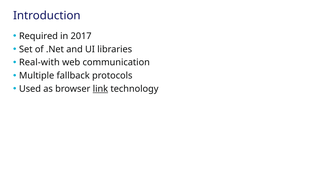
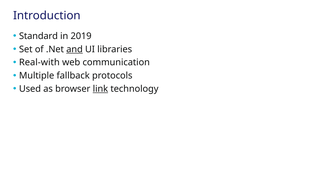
Required: Required -> Standard (38, 36)
2017: 2017 -> 2019 (81, 36)
and underline: none -> present (75, 49)
